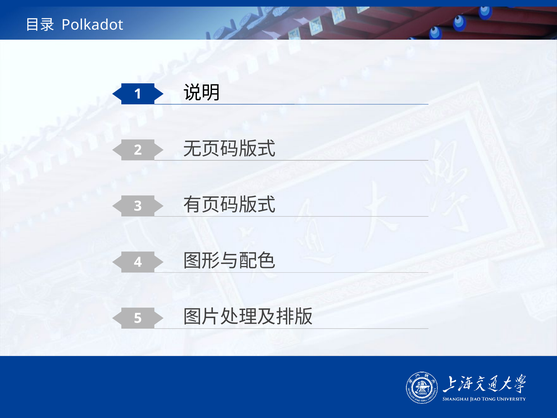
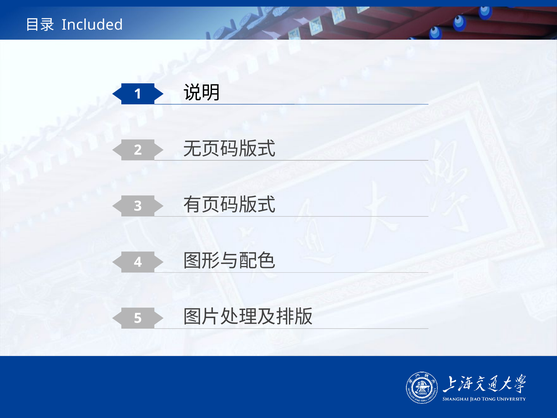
Polkadot: Polkadot -> Included (92, 25)
